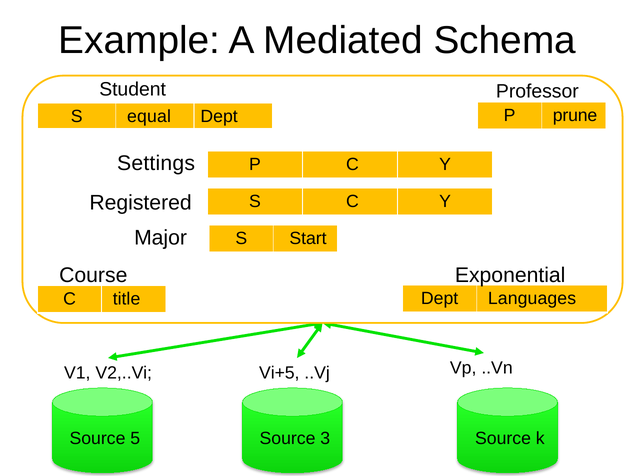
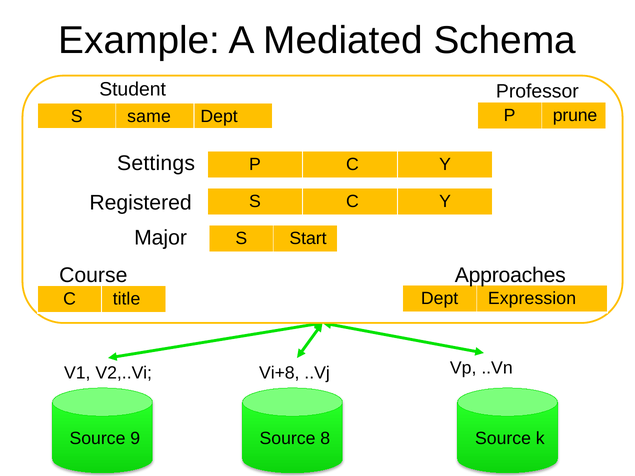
equal: equal -> same (149, 116)
Exponential: Exponential -> Approaches (510, 275)
Languages: Languages -> Expression (532, 299)
Vi+5: Vi+5 -> Vi+8 (279, 373)
5: 5 -> 9 (135, 439)
3: 3 -> 8 (325, 439)
